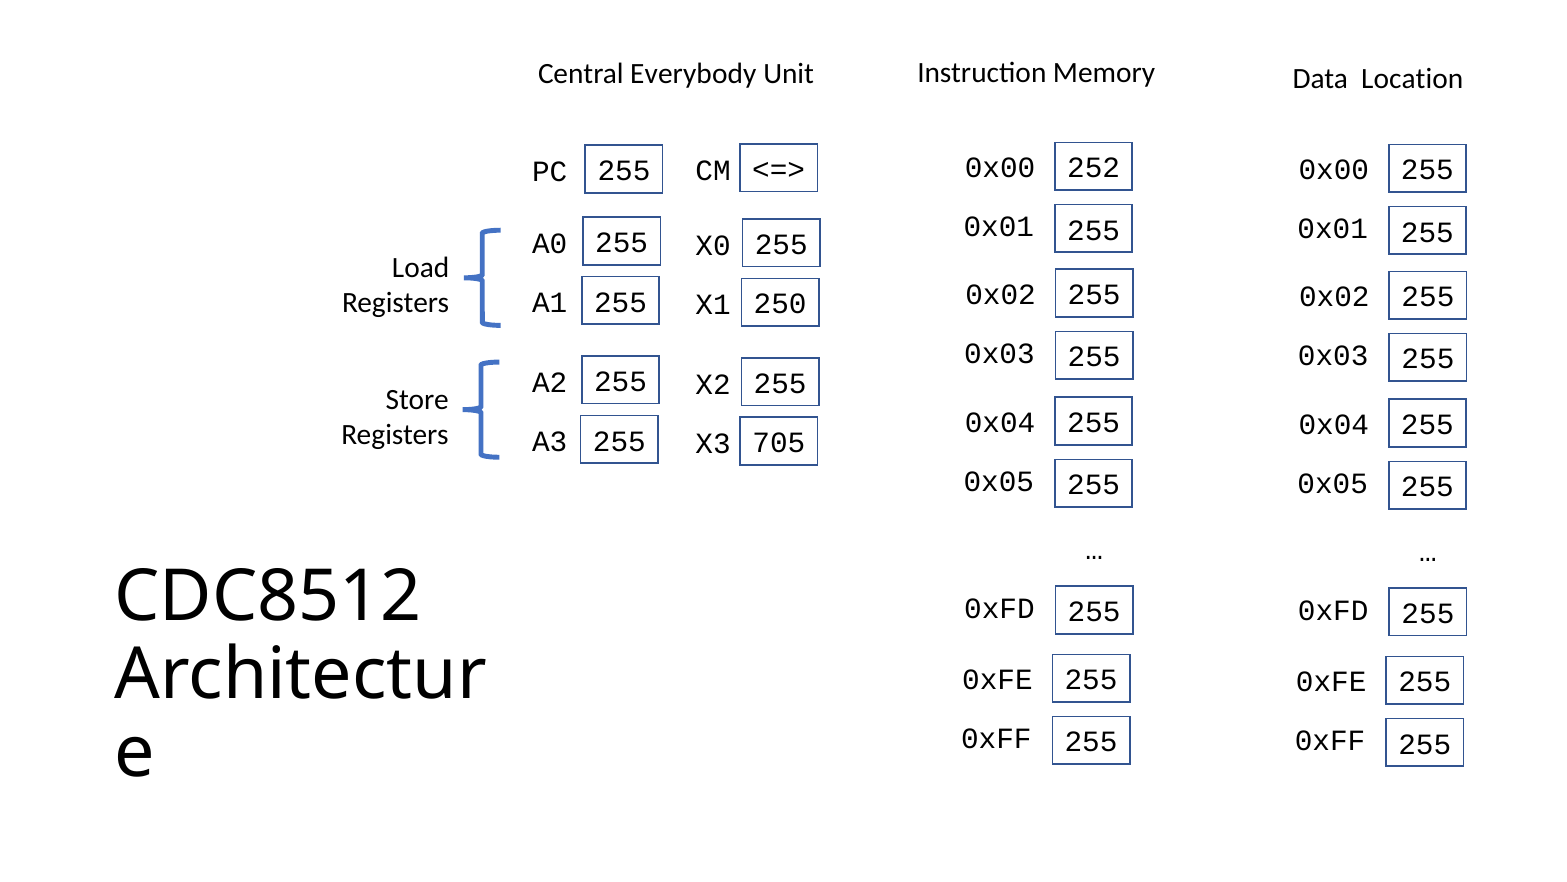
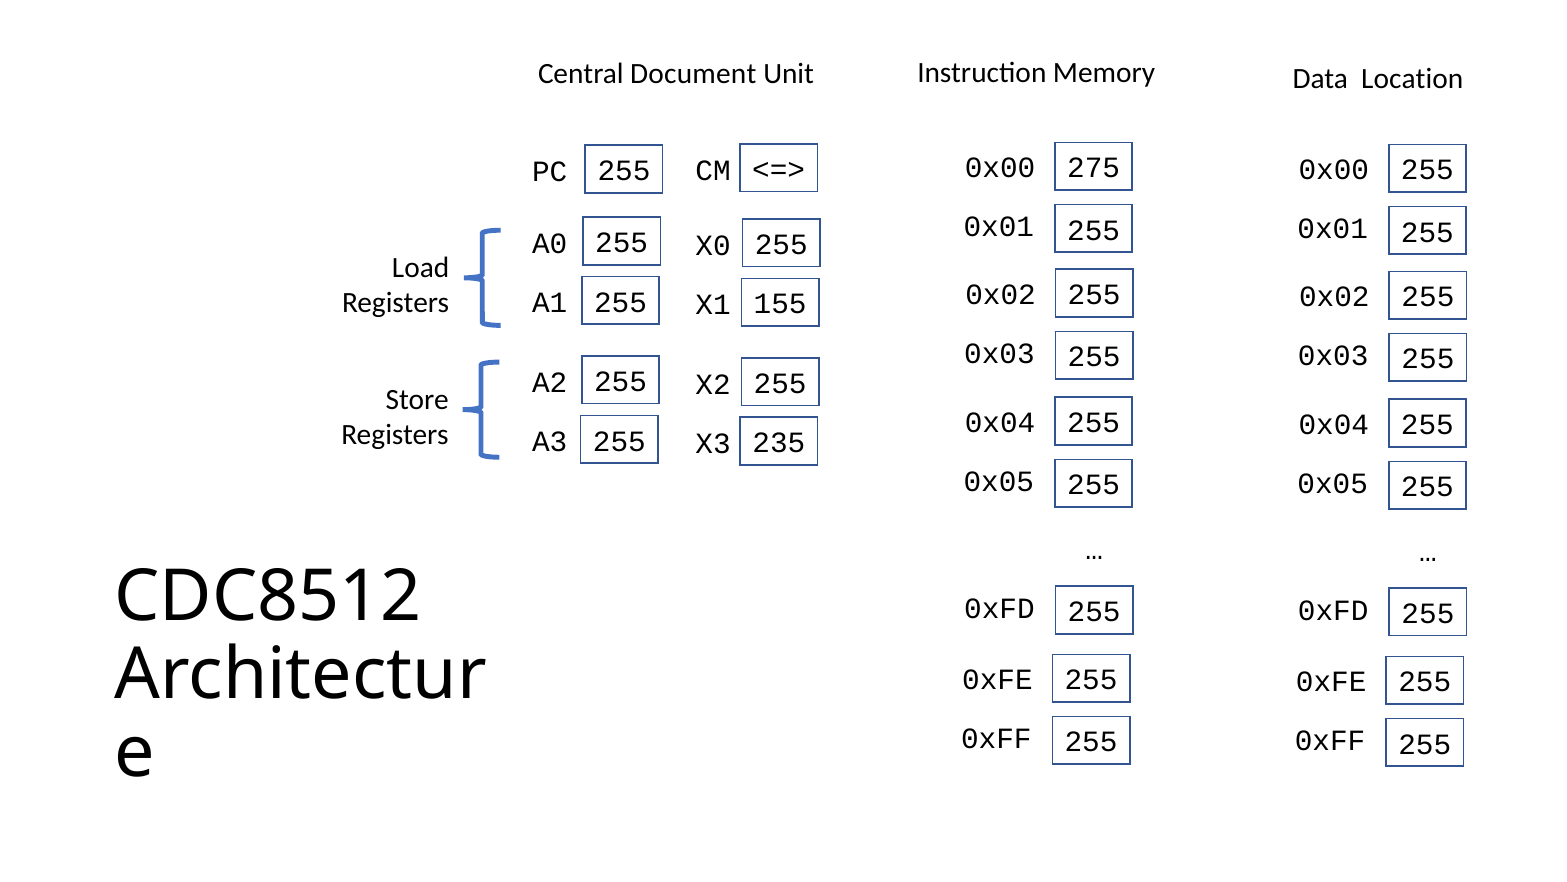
Everybody: Everybody -> Document (693, 74)
252: 252 -> 275 (1094, 168)
250: 250 -> 155 (780, 304)
705: 705 -> 235 (779, 443)
